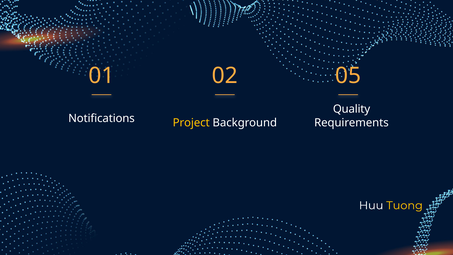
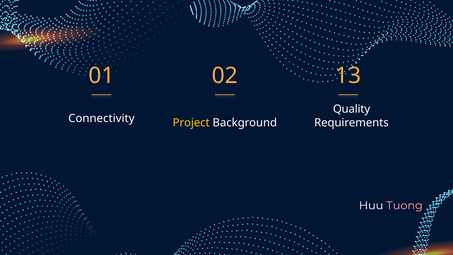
05: 05 -> 13 (348, 76)
Notifications: Notifications -> Connectivity (101, 118)
Tuong colour: yellow -> pink (405, 205)
